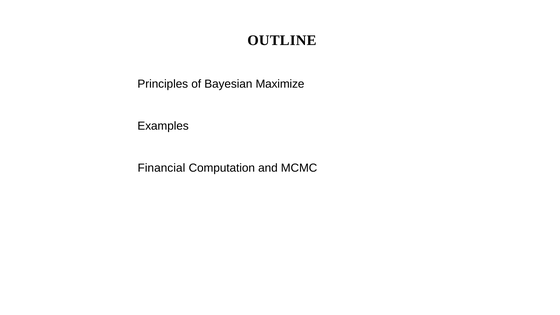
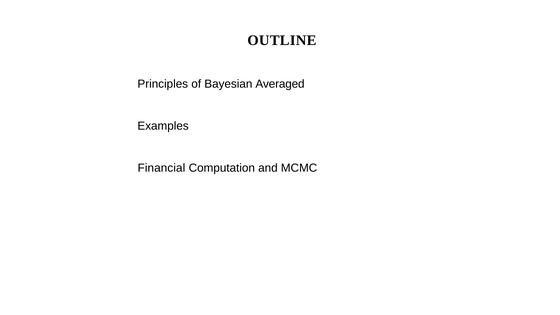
Maximize: Maximize -> Averaged (280, 84)
